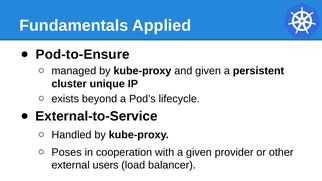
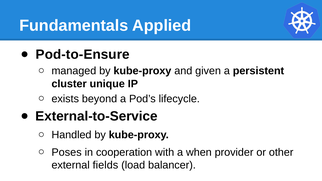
a given: given -> when (199, 152)
users: users -> fields (105, 165)
